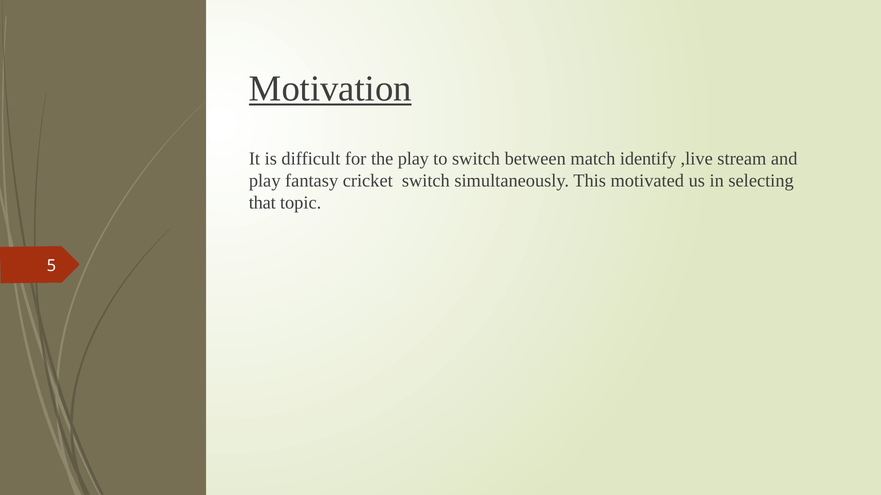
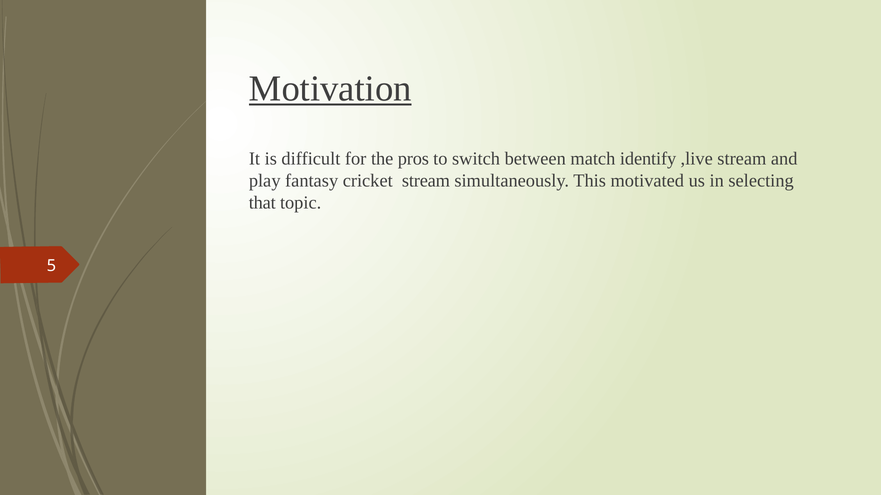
the play: play -> pros (413, 159)
cricket switch: switch -> stream (426, 181)
